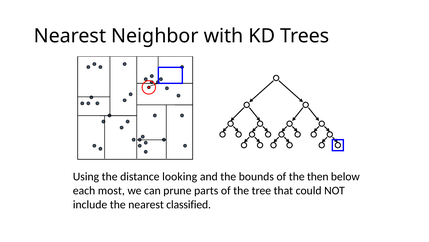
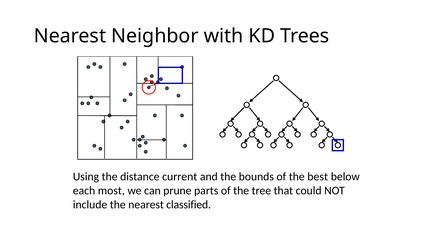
looking: looking -> current (180, 176)
then: then -> best (318, 176)
